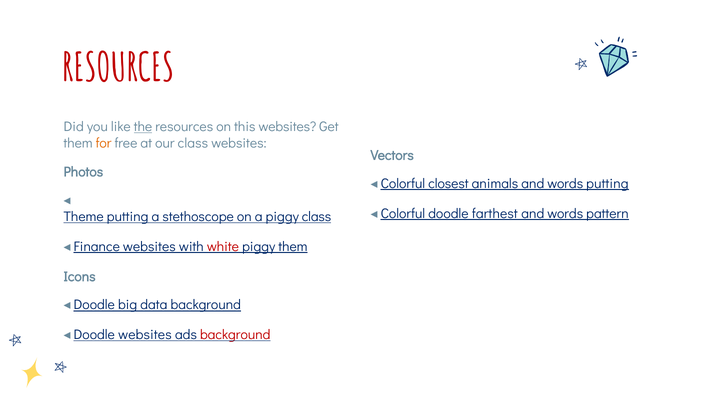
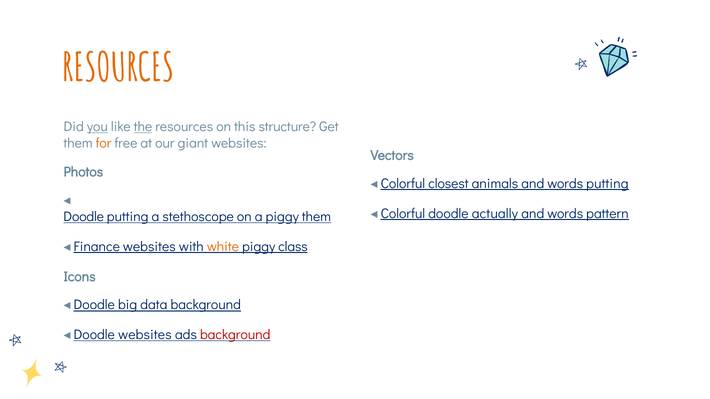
RESOURCES colour: red -> orange (118, 68)
you underline: none -> present (97, 127)
this websites: websites -> structure (287, 127)
our class: class -> giant (193, 144)
farthest: farthest -> actually (495, 214)
Theme: Theme -> Doodle (84, 217)
piggy class: class -> them (316, 217)
white colour: red -> orange (223, 247)
piggy them: them -> class (293, 247)
